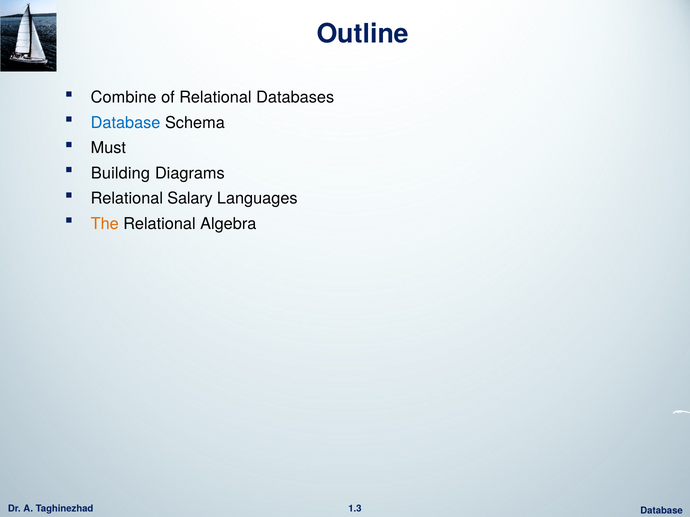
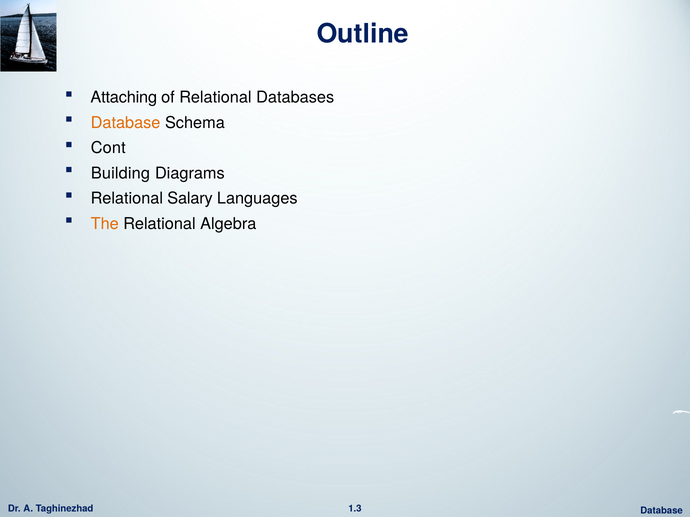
Combine: Combine -> Attaching (124, 98)
Database colour: blue -> orange (126, 123)
Must: Must -> Cont (108, 148)
